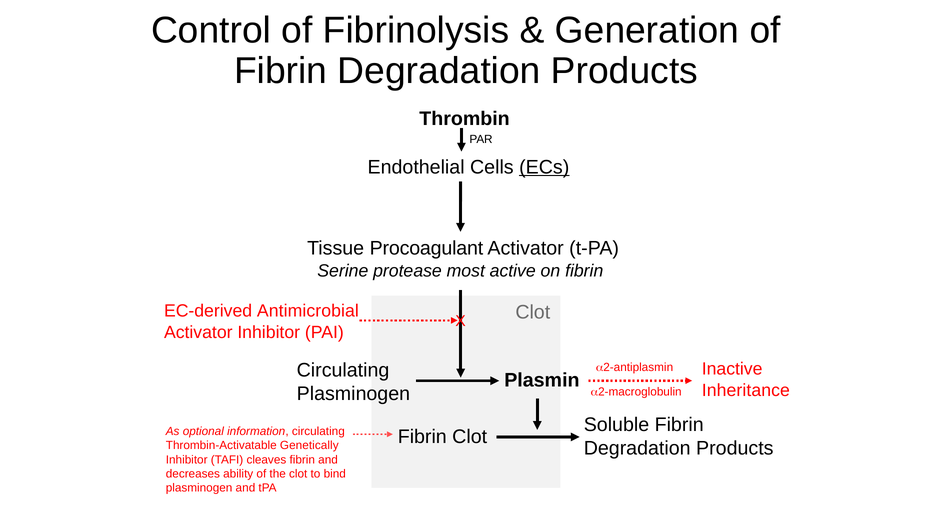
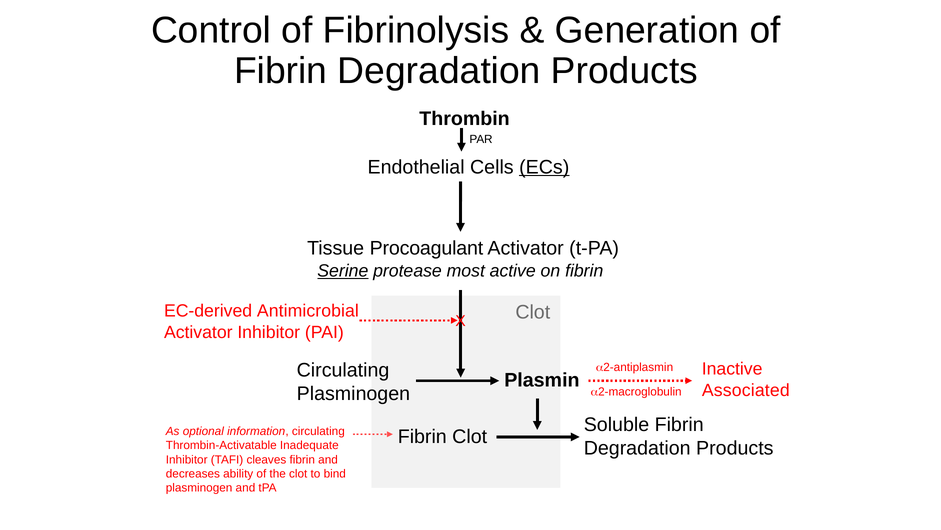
Serine underline: none -> present (343, 270)
Inheritance: Inheritance -> Associated (746, 390)
Genetically: Genetically -> Inadequate (309, 445)
